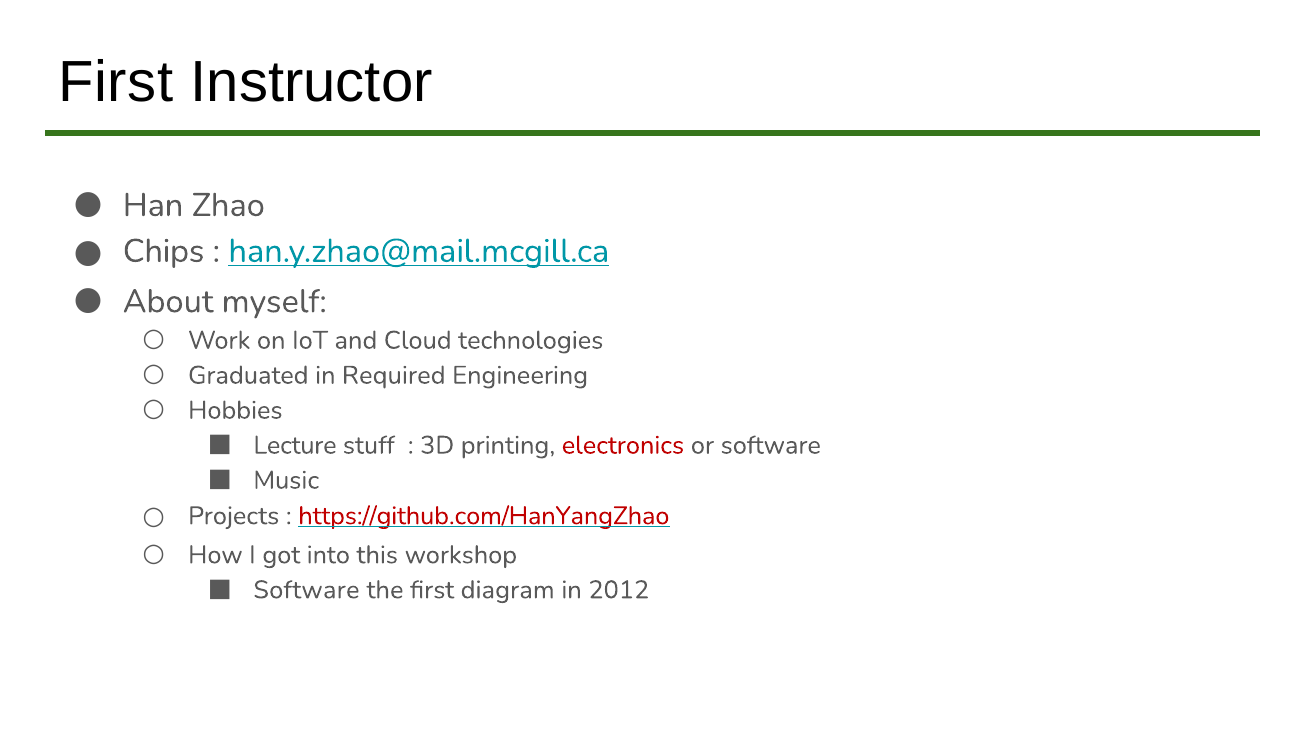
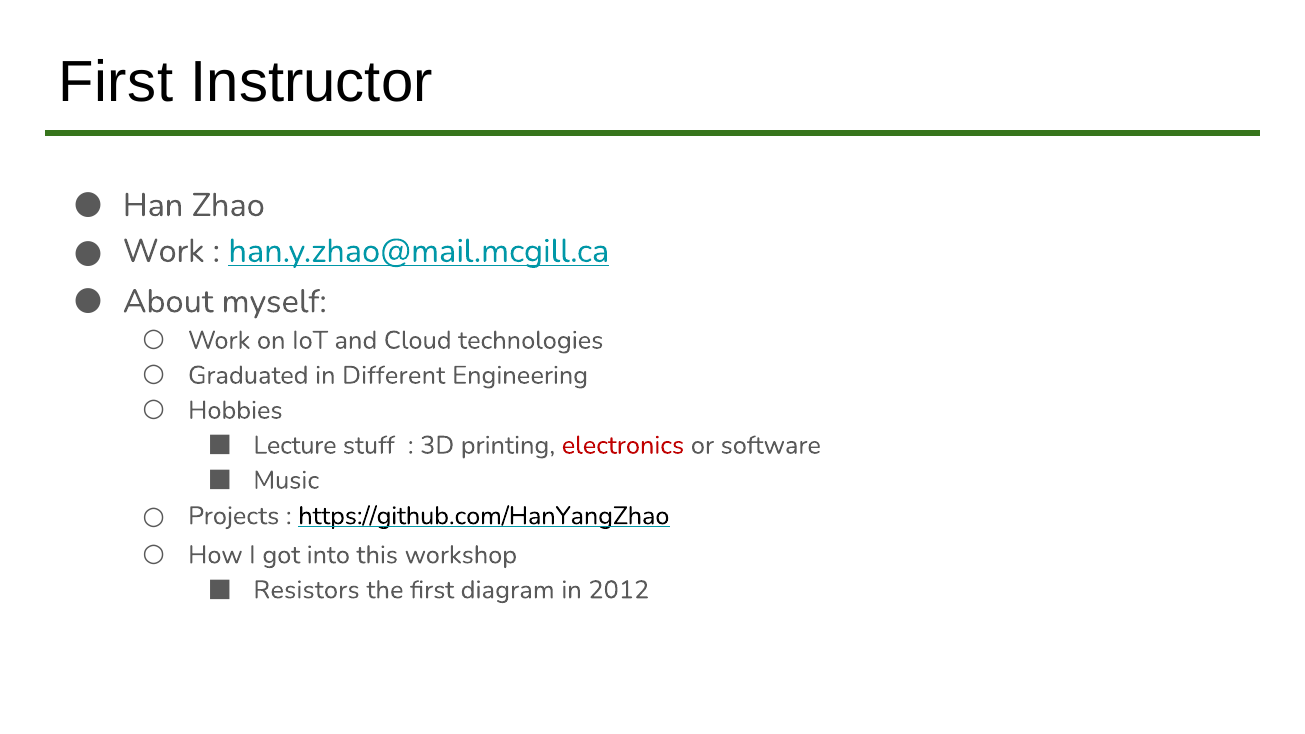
Chips: Chips -> Work (164, 251)
Required: Required -> Different (394, 375)
https://github.com/HanYangZhao colour: red -> black (484, 516)
Software: Software -> Resistors (306, 590)
